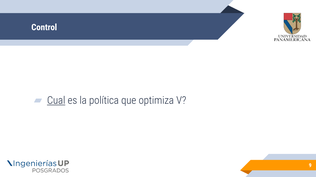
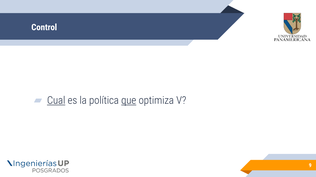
que underline: none -> present (129, 101)
